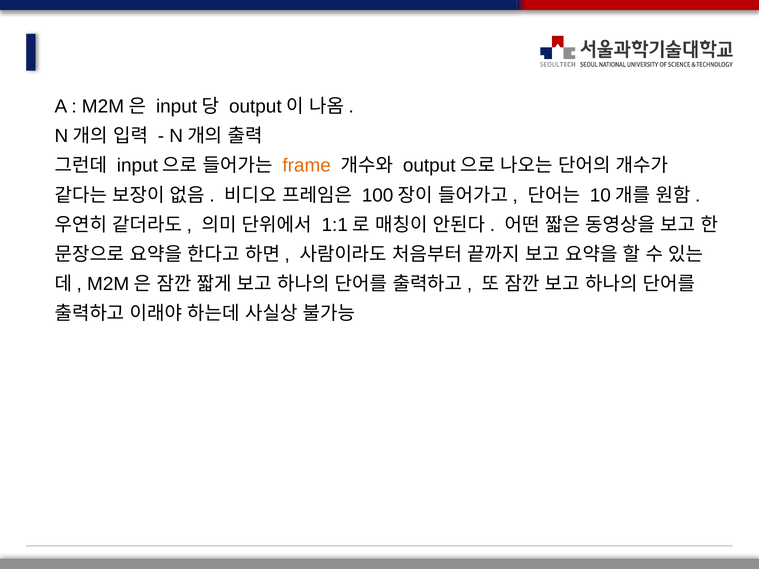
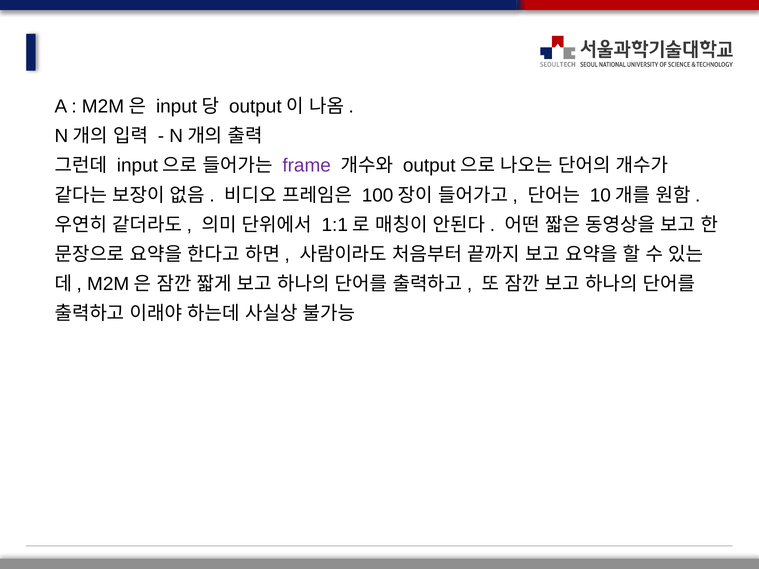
frame colour: orange -> purple (307, 166)
